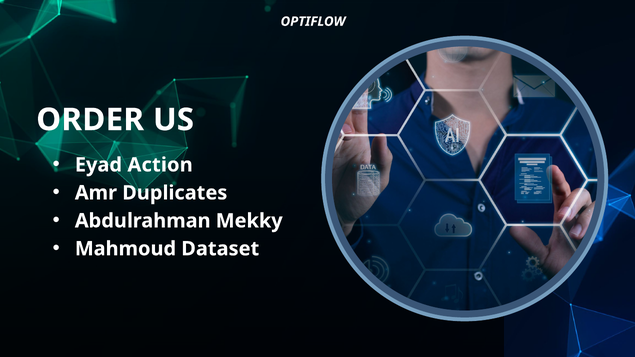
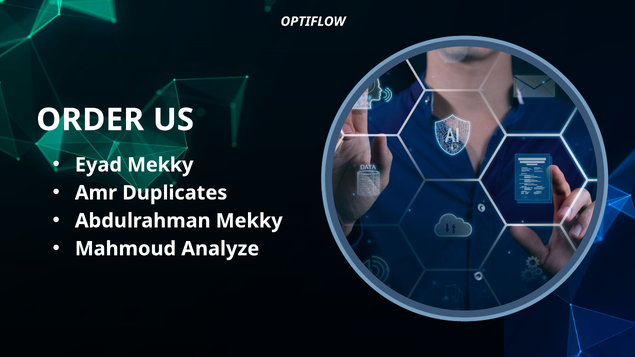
Eyad Action: Action -> Mekky (160, 165)
Dataset: Dataset -> Analyze (220, 249)
